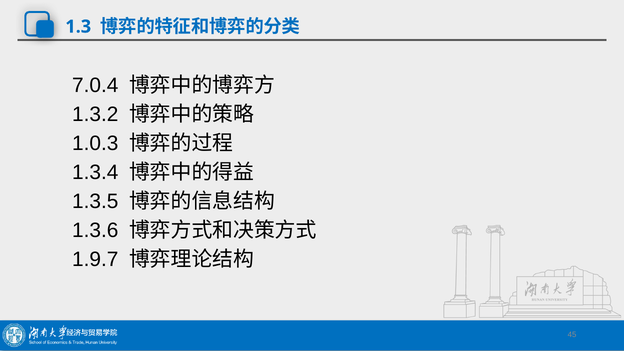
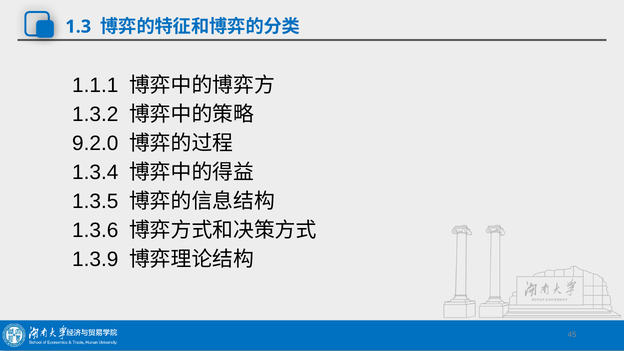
7.0.4: 7.0.4 -> 1.1.1 (95, 86)
1.0.3: 1.0.3 -> 9.2.0 (95, 144)
1.9.7: 1.9.7 -> 1.3.9 (95, 259)
